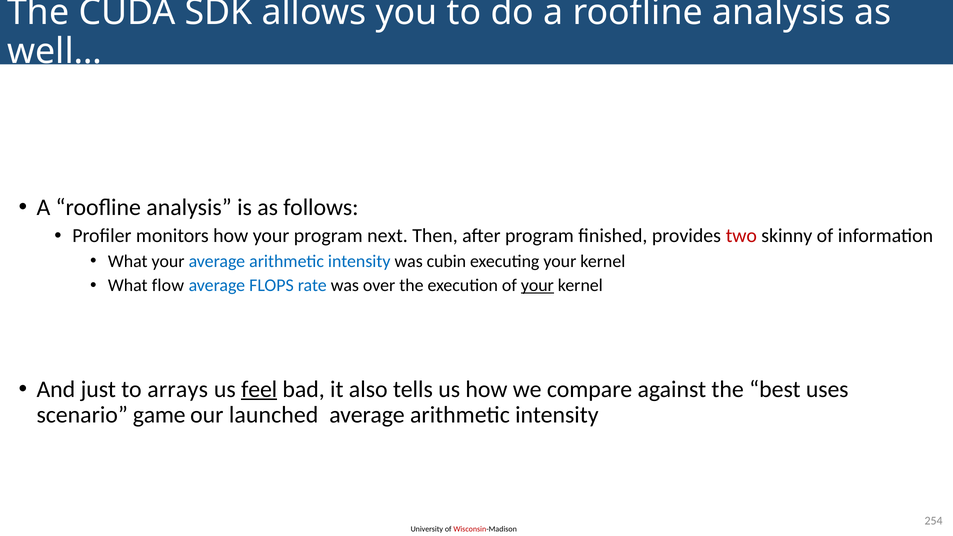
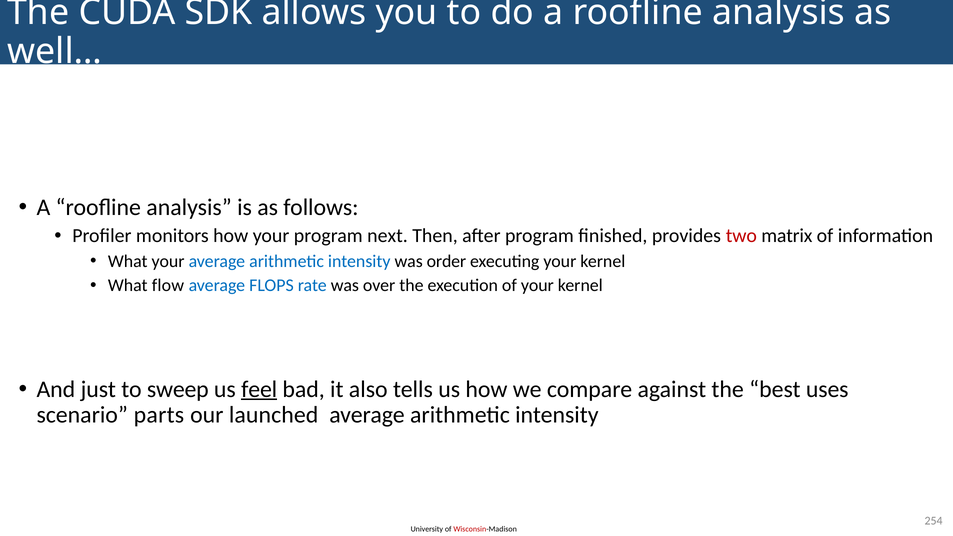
skinny: skinny -> matrix (787, 236)
cubin: cubin -> order (446, 261)
your underline: present -> none (537, 285)
arrays: arrays -> sweep (178, 389)
game: game -> parts (159, 415)
